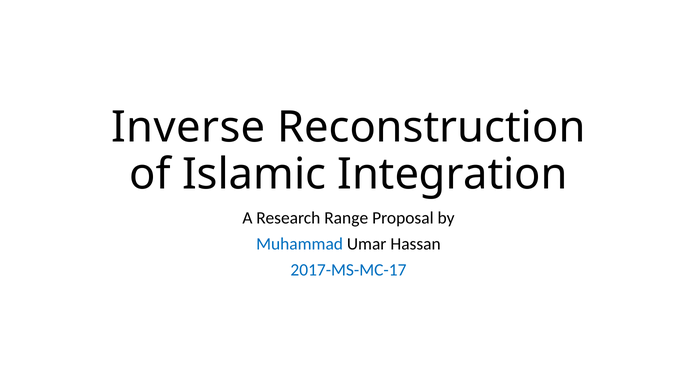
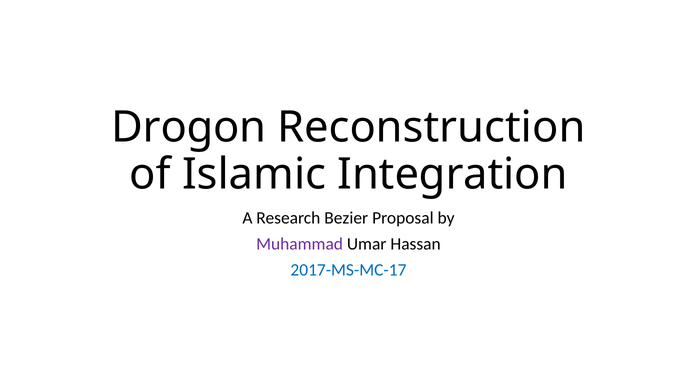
Inverse: Inverse -> Drogon (189, 127)
Range: Range -> Bezier (346, 218)
Muhammad colour: blue -> purple (300, 244)
